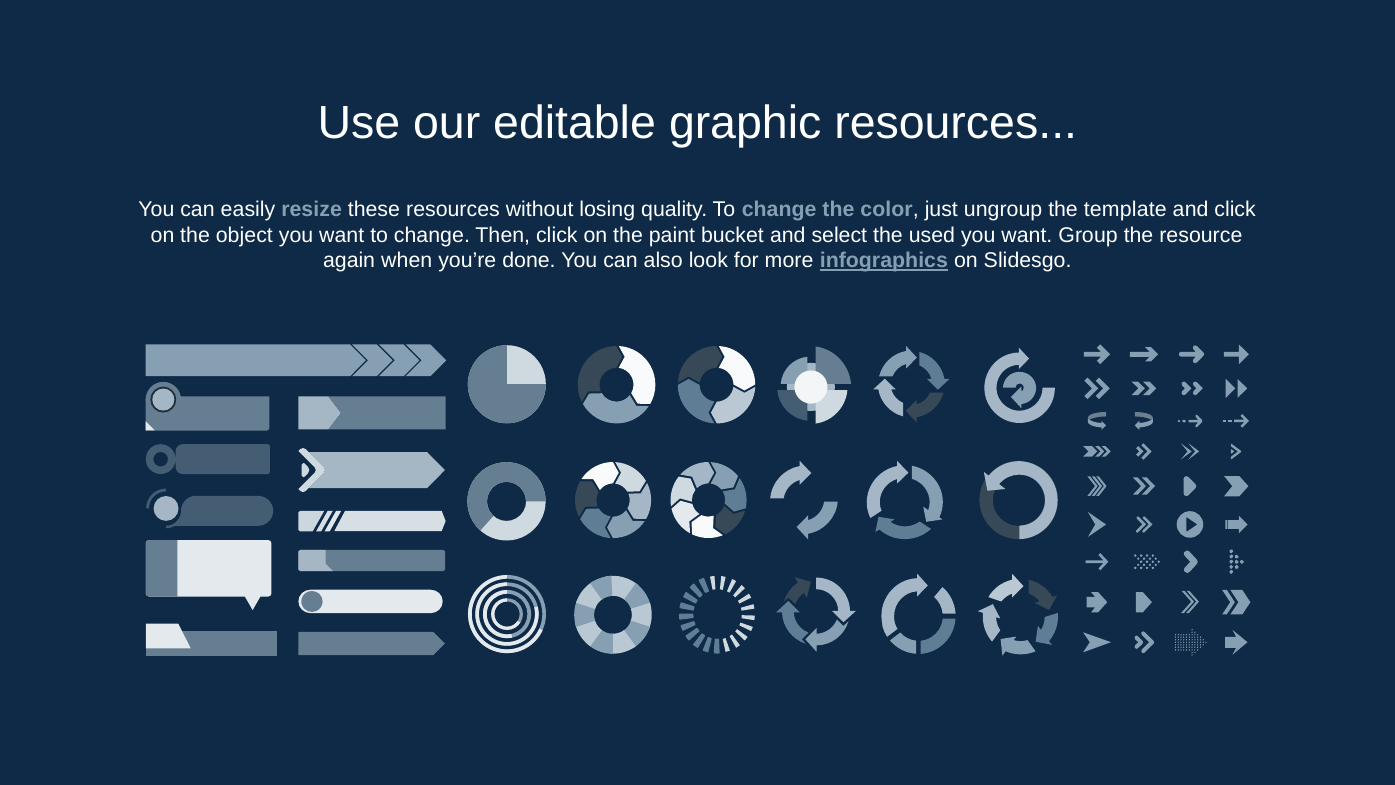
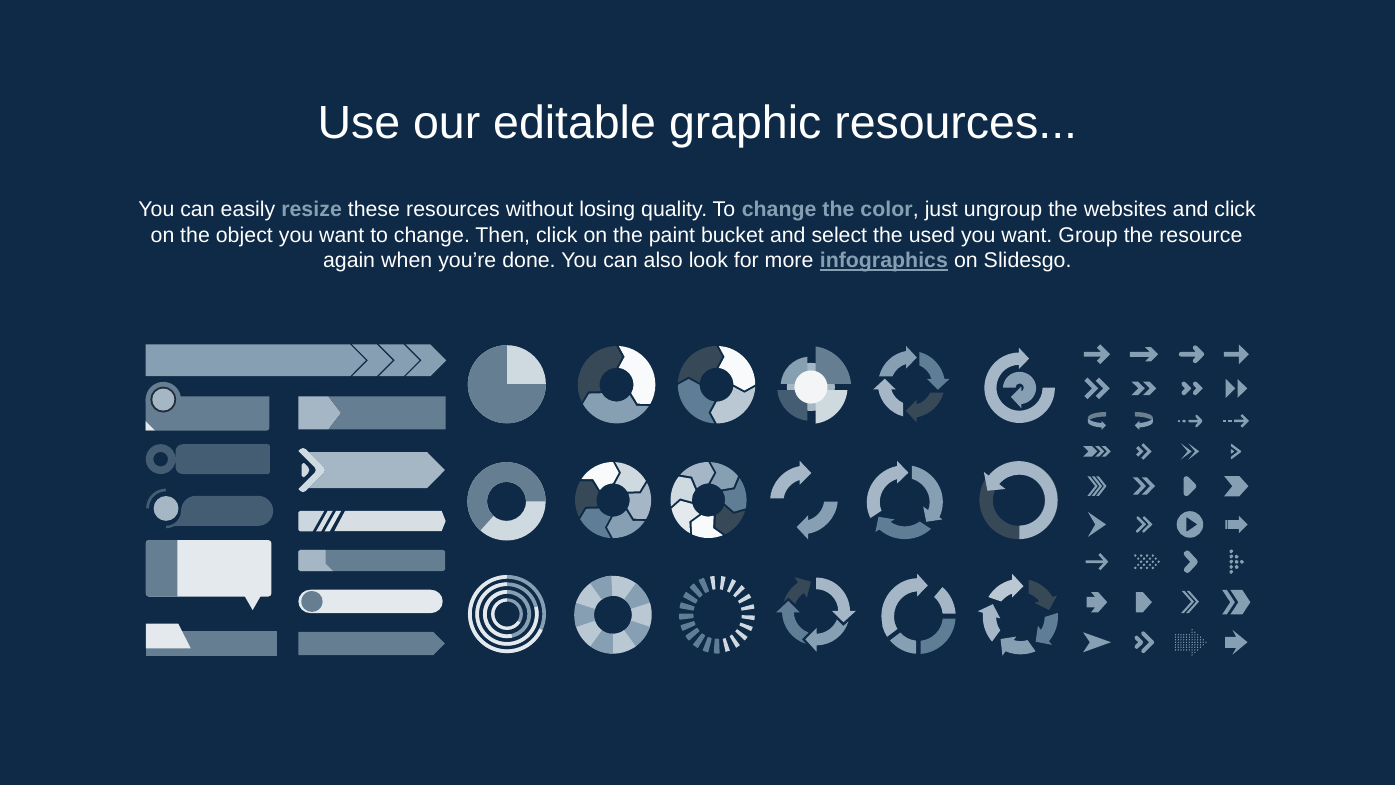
template: template -> websites (1125, 209)
